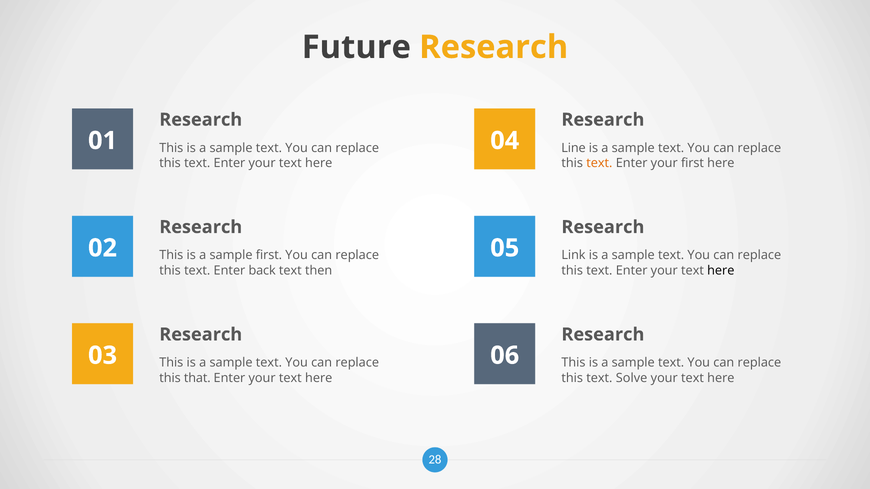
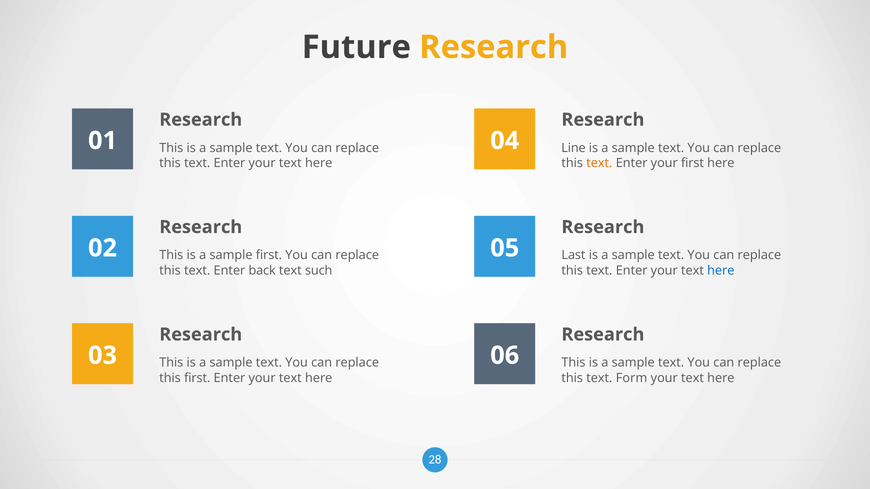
Link: Link -> Last (573, 256)
then: then -> such (319, 271)
here colour: black -> blue (721, 271)
this that: that -> first (197, 378)
Solve: Solve -> Form (632, 378)
